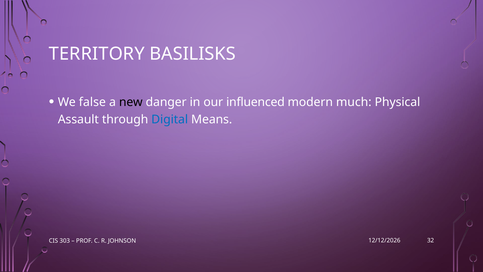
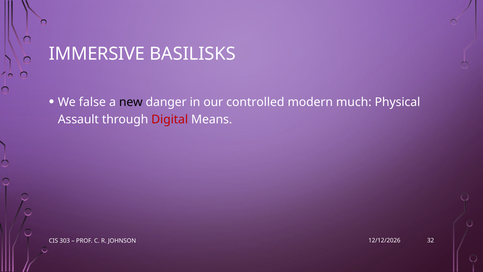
TERRITORY: TERRITORY -> IMMERSIVE (97, 54)
influenced: influenced -> controlled (255, 102)
Digital colour: blue -> red (170, 119)
